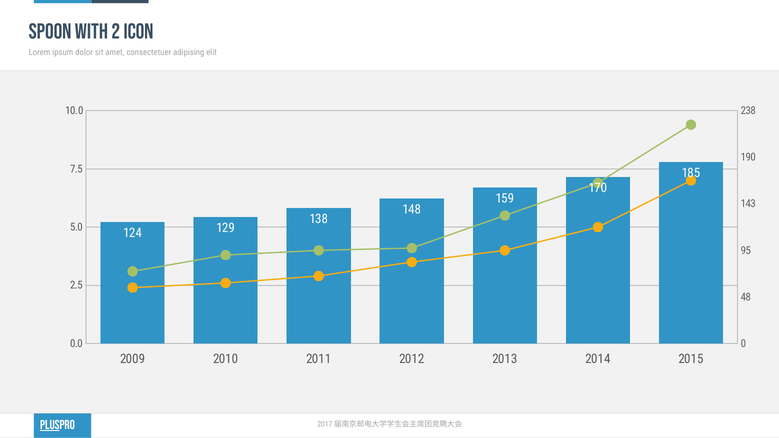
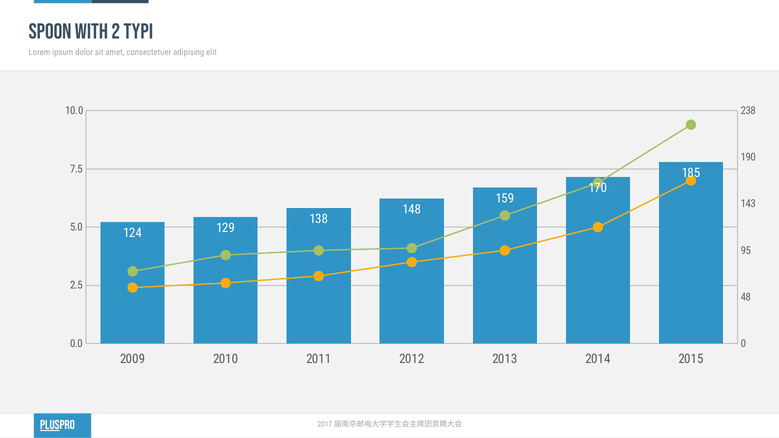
icon: icon -> typi (138, 32)
